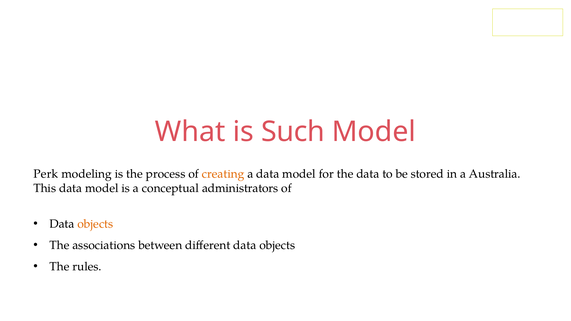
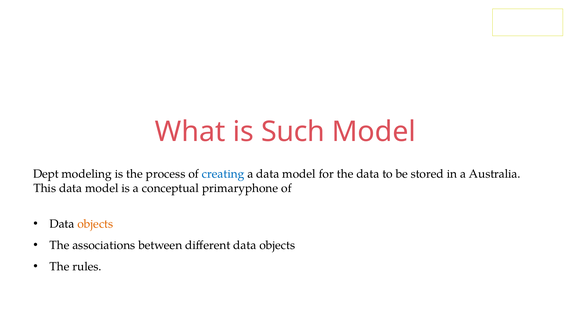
Perk: Perk -> Dept (46, 174)
creating colour: orange -> blue (223, 174)
administrators: administrators -> primaryphone (240, 188)
